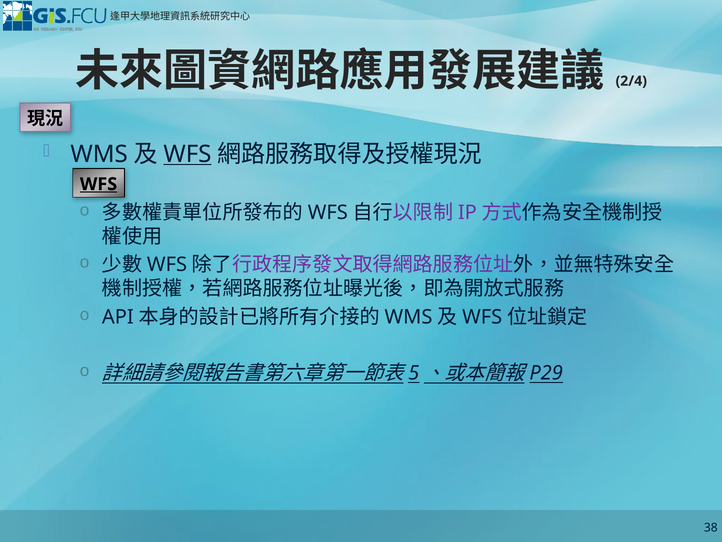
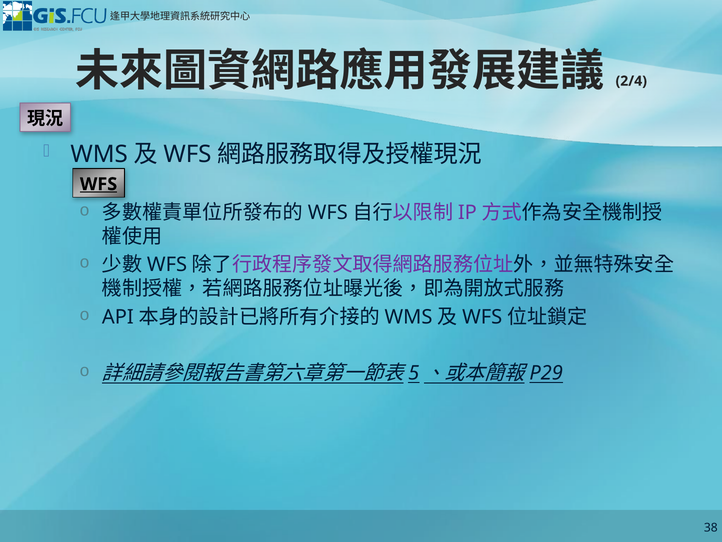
WFS underline: present -> none (187, 154)
